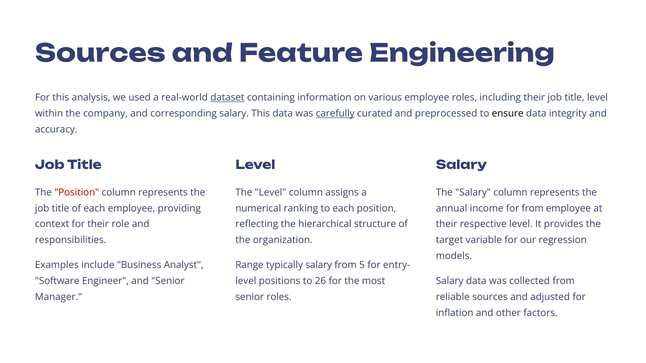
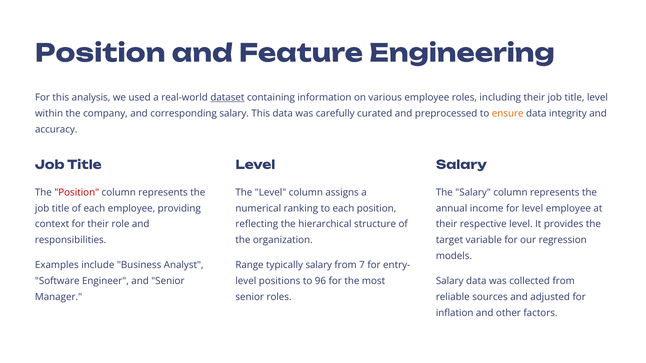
Sources: Sources -> Position (100, 54)
carefully underline: present -> none (335, 114)
ensure colour: black -> orange (508, 114)
for from: from -> level (533, 208)
5: 5 -> 7 (362, 266)
26: 26 -> 96 (320, 282)
